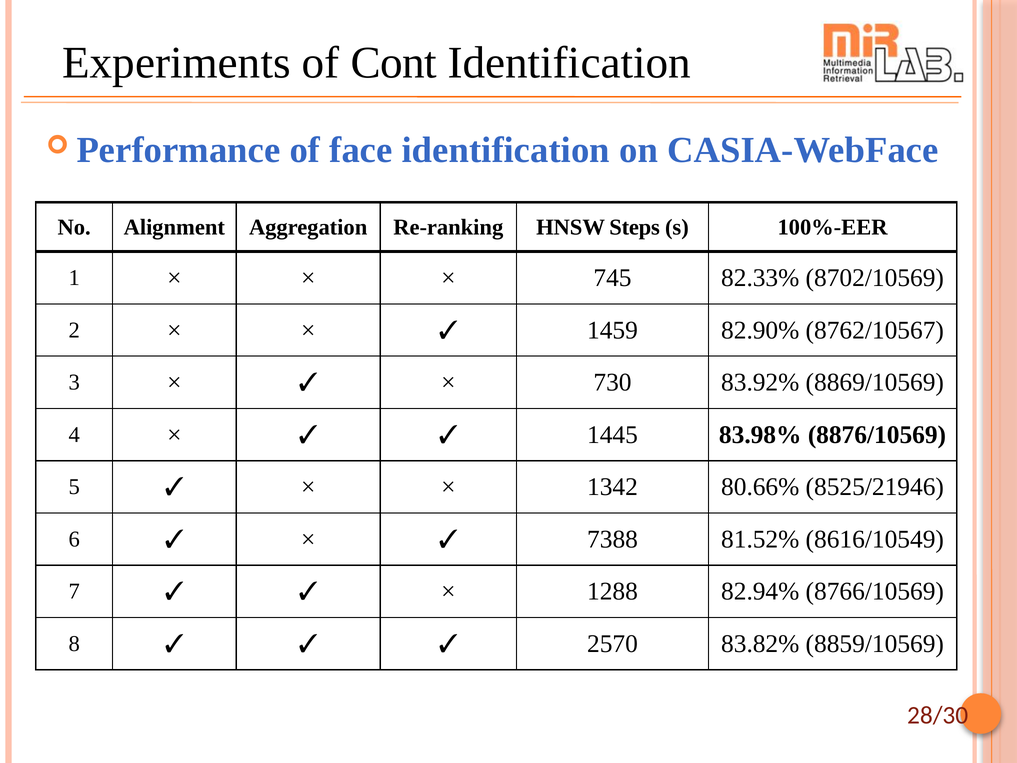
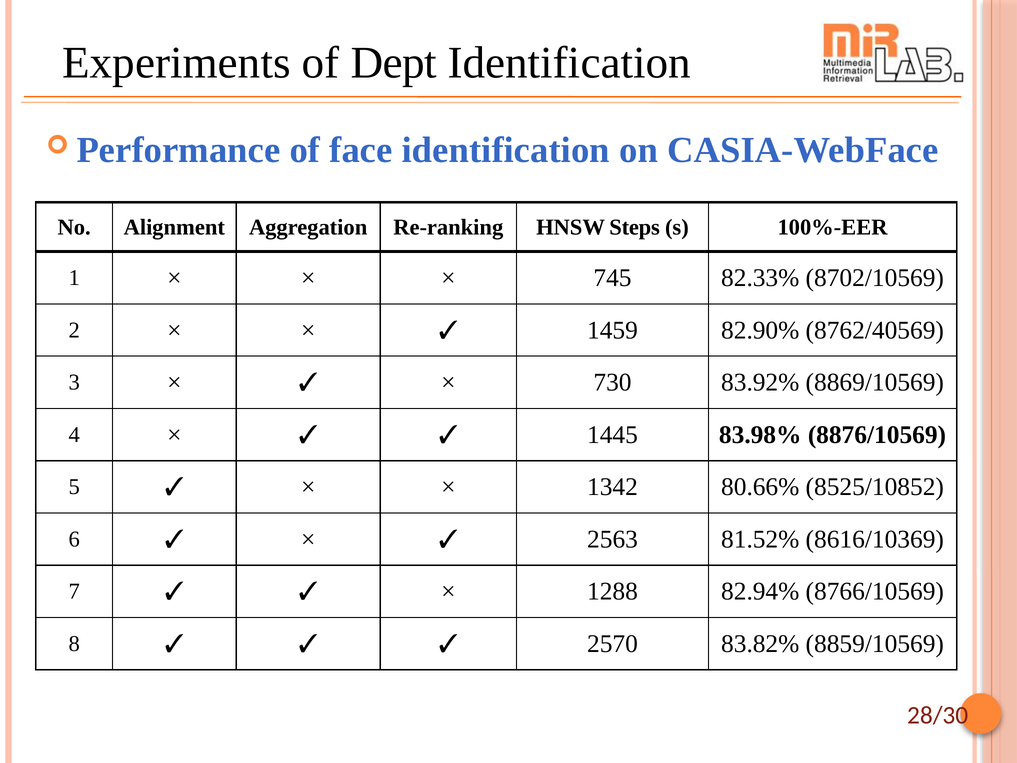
Cont: Cont -> Dept (394, 63)
8762/10567: 8762/10567 -> 8762/40569 (875, 330)
8525/21946: 8525/21946 -> 8525/10852 (875, 487)
7388: 7388 -> 2563 (613, 539)
8616/10549: 8616/10549 -> 8616/10369 (875, 539)
